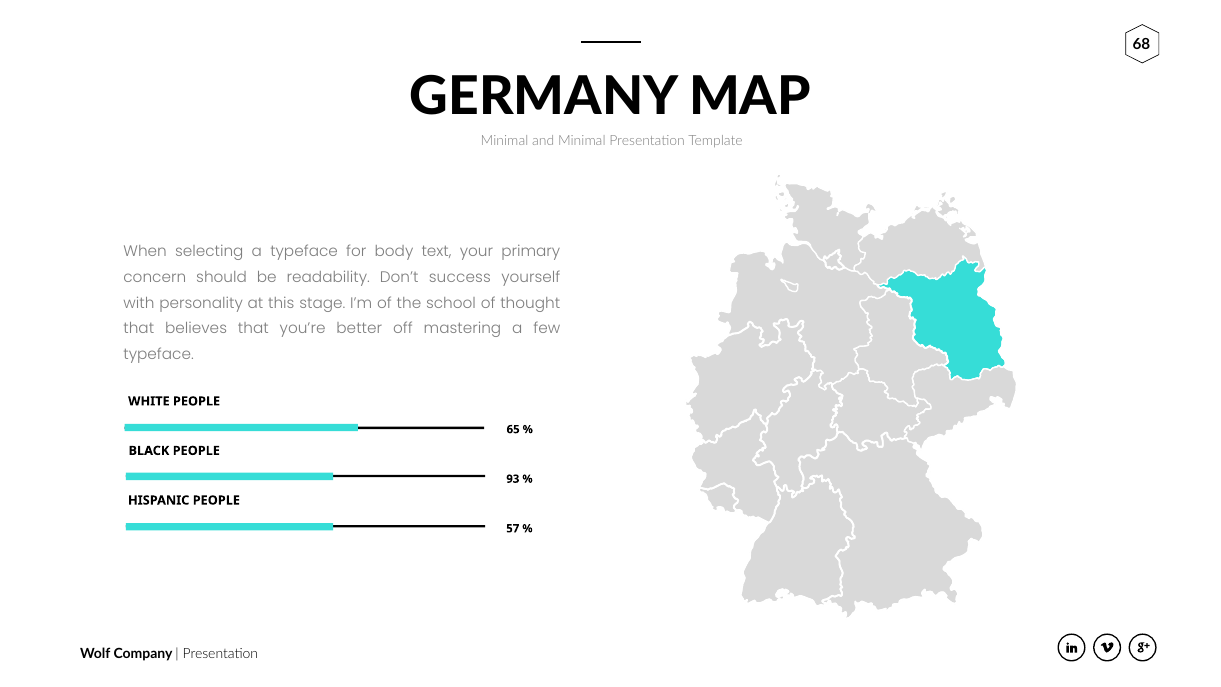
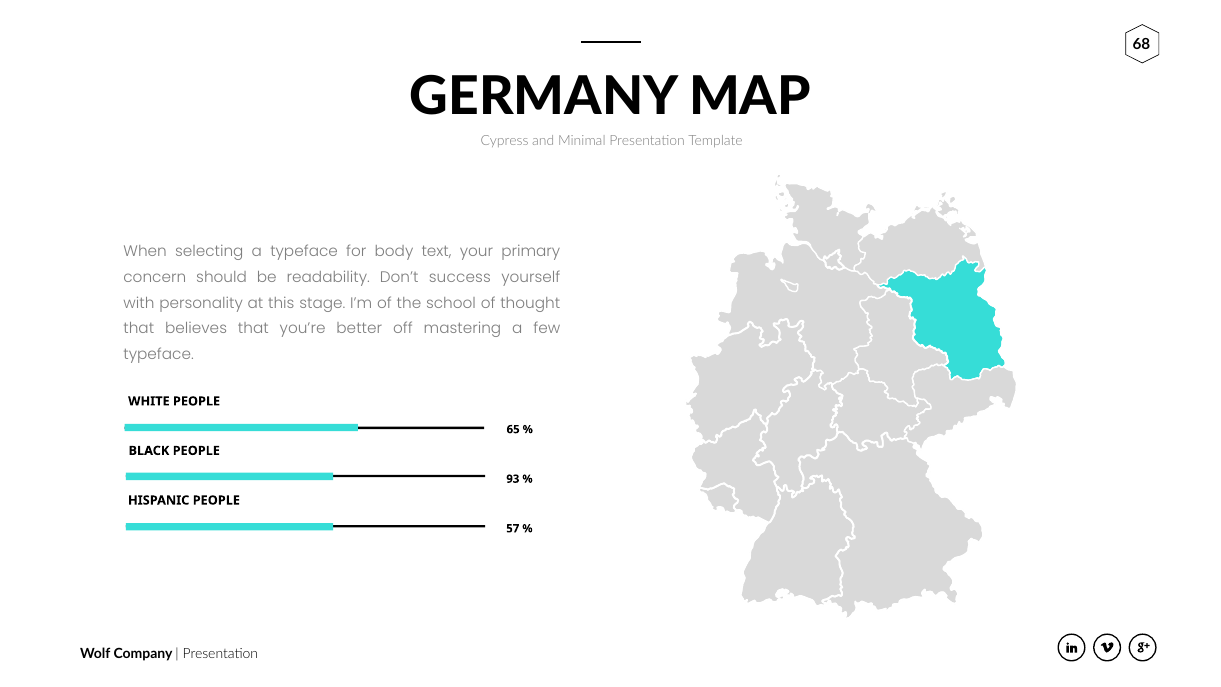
Minimal: Minimal -> Cypress (505, 141)
